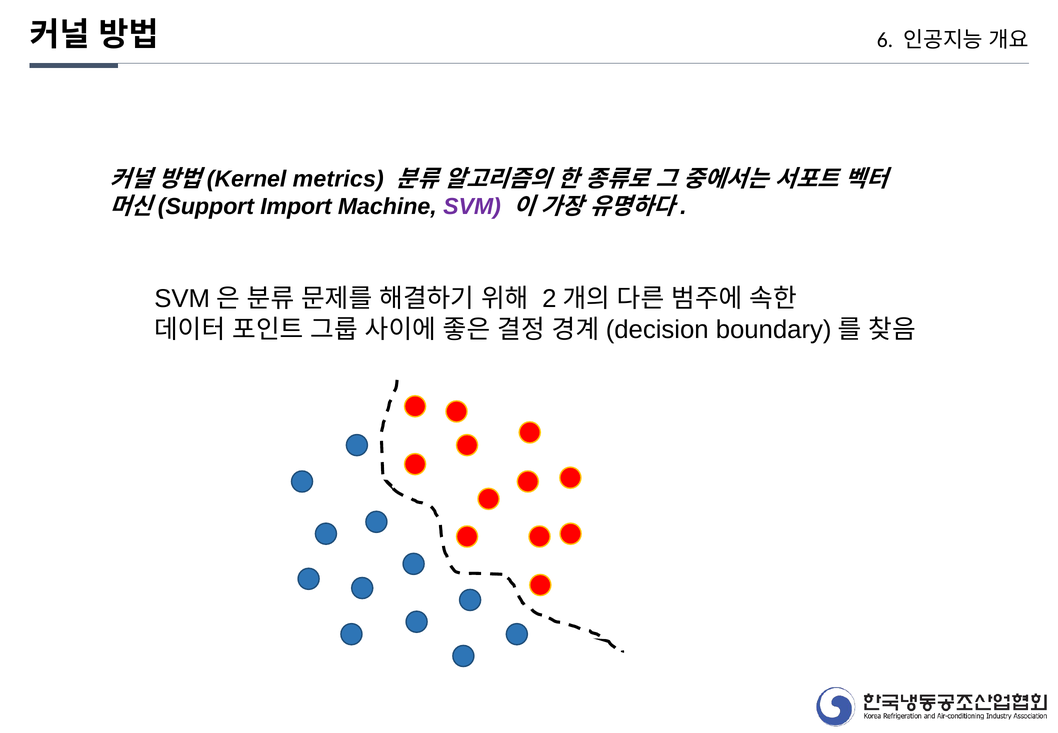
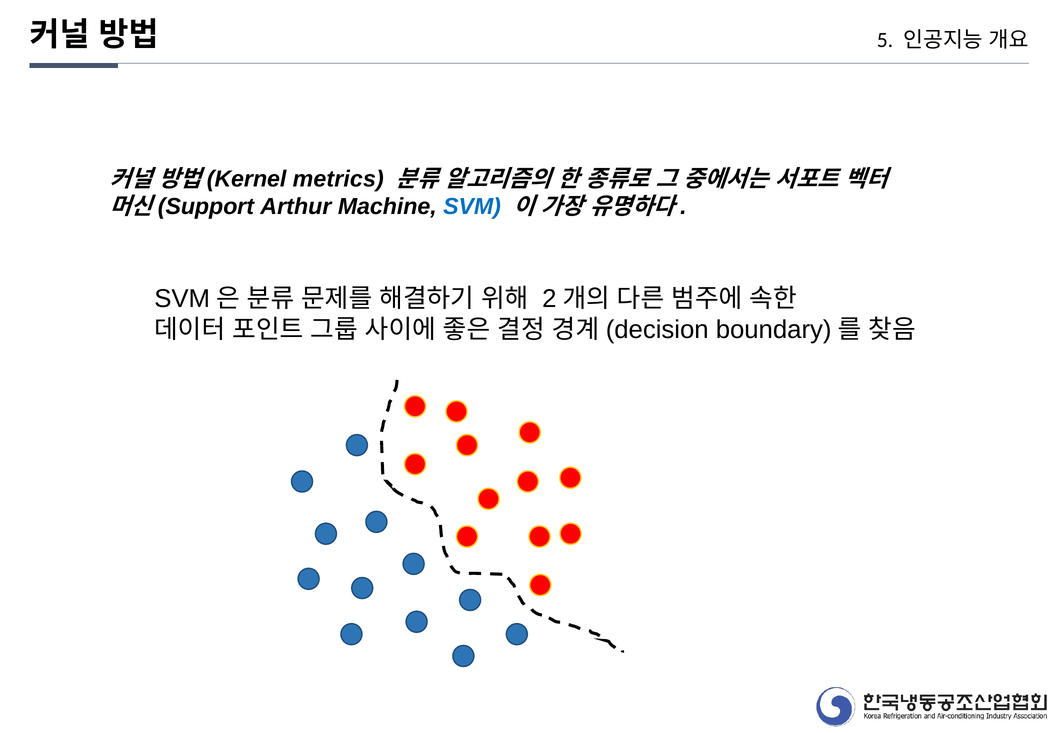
6: 6 -> 5 (885, 40)
Import: Import -> Arthur (296, 207)
SVM colour: purple -> blue (472, 207)
